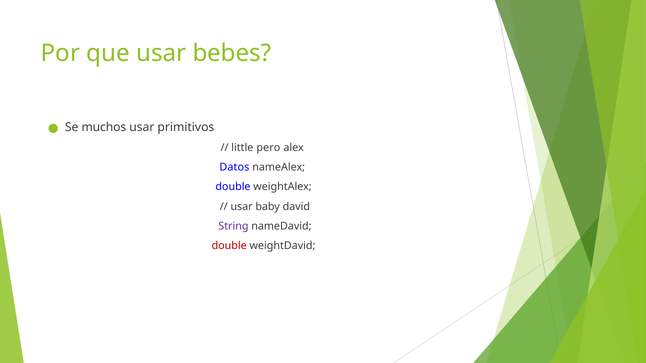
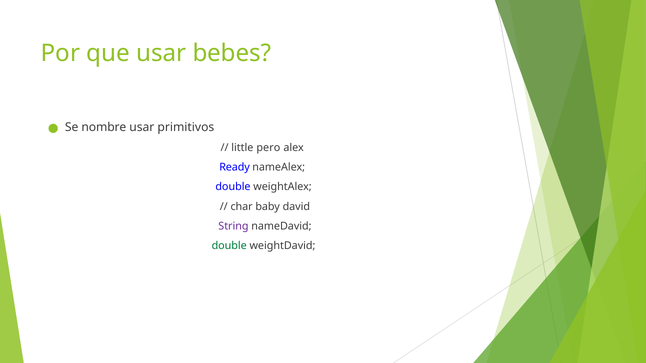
muchos: muchos -> nombre (104, 127)
Datos: Datos -> Ready (235, 167)
usar: usar -> char (242, 207)
double colour: red -> green (229, 246)
